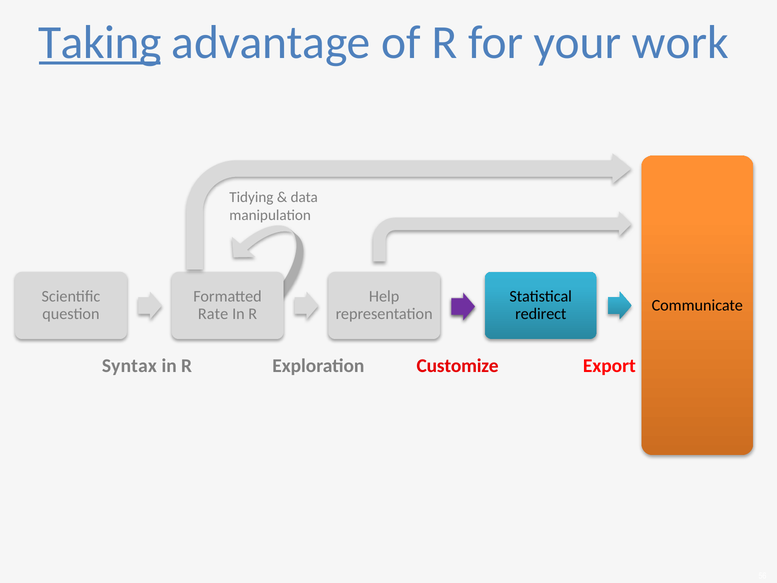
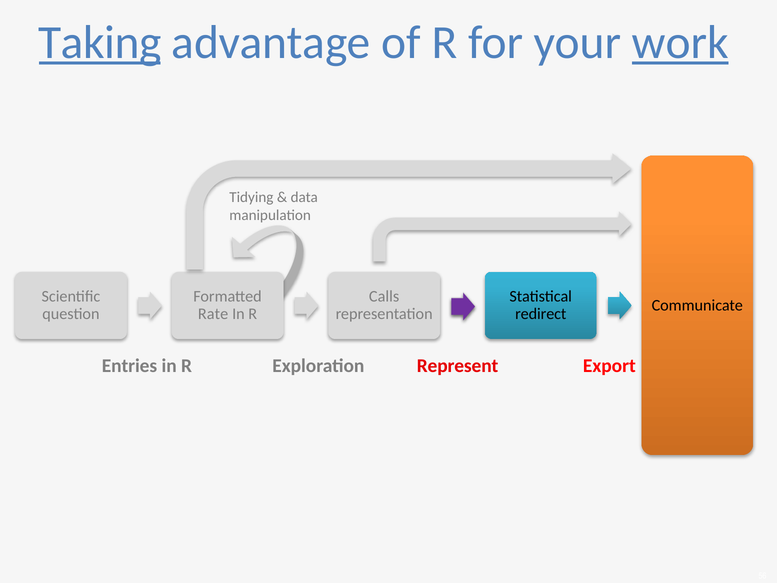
work underline: none -> present (680, 43)
Help: Help -> Calls (384, 296)
Syntax: Syntax -> Entries (129, 366)
Customize: Customize -> Represent (458, 366)
